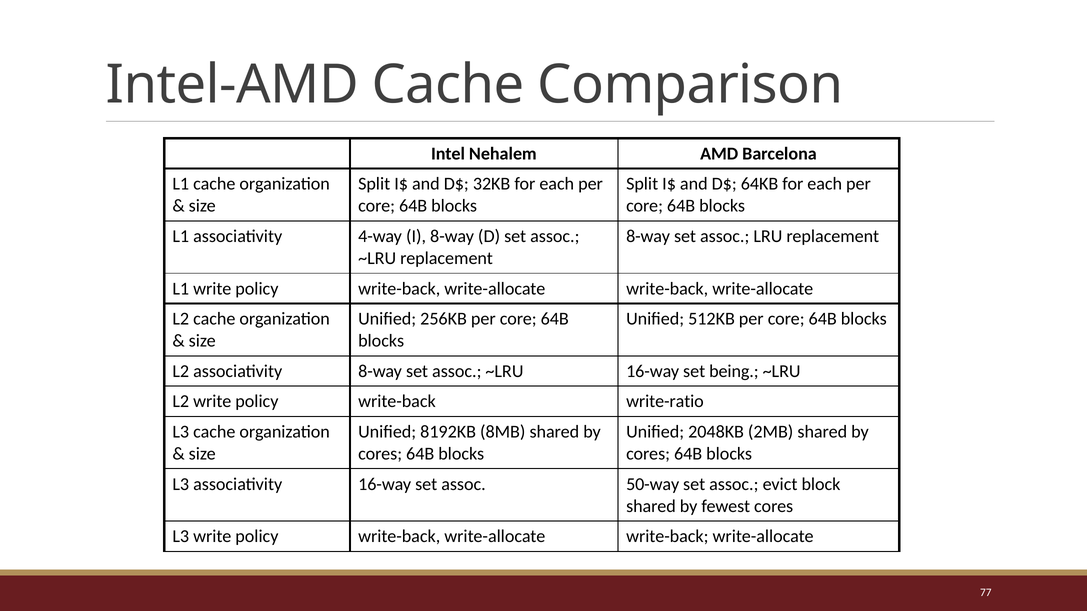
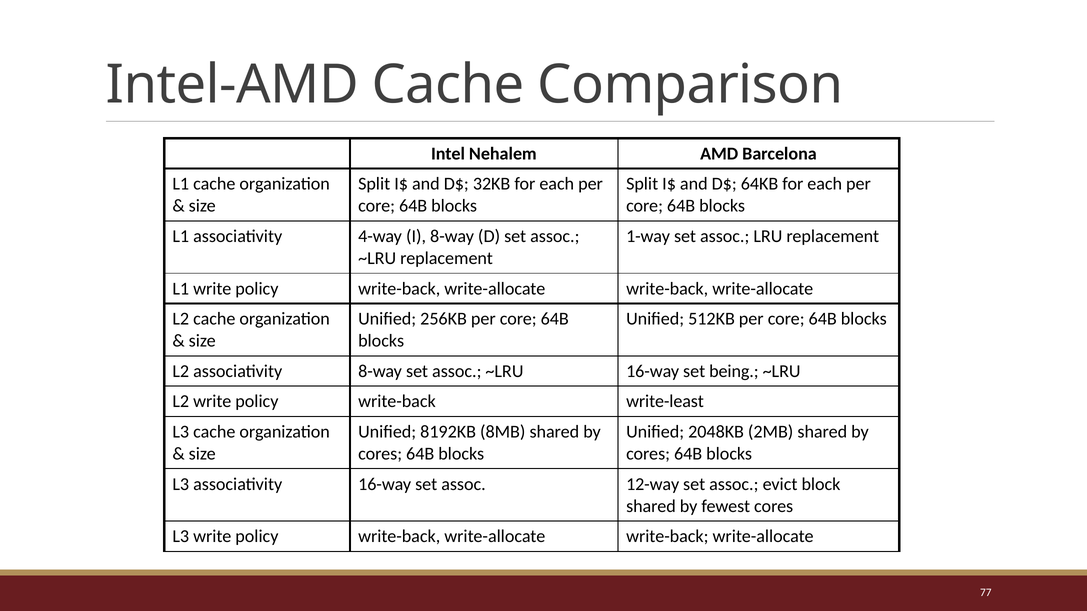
8-way: 8-way -> 1-way (648, 236)
write-ratio: write-ratio -> write-least (665, 402)
50-way: 50-way -> 12-way (653, 484)
